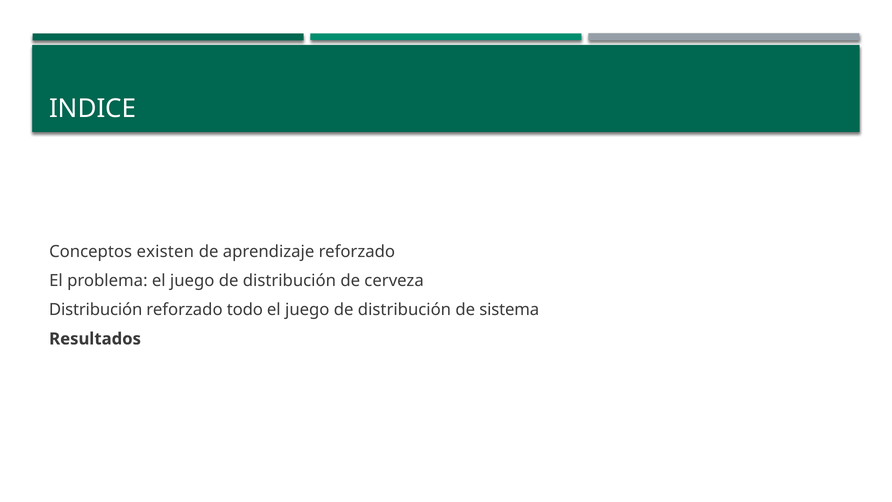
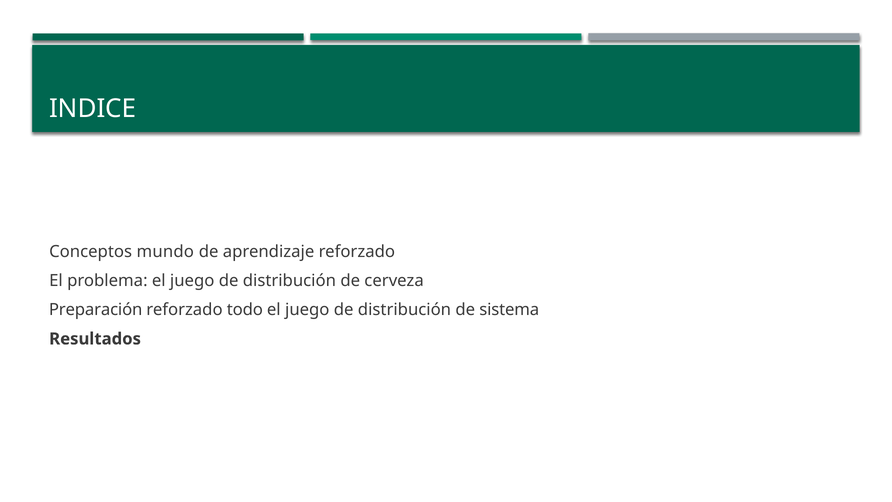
existen: existen -> mundo (165, 252)
Distribución: Distribución -> Preparación (96, 310)
